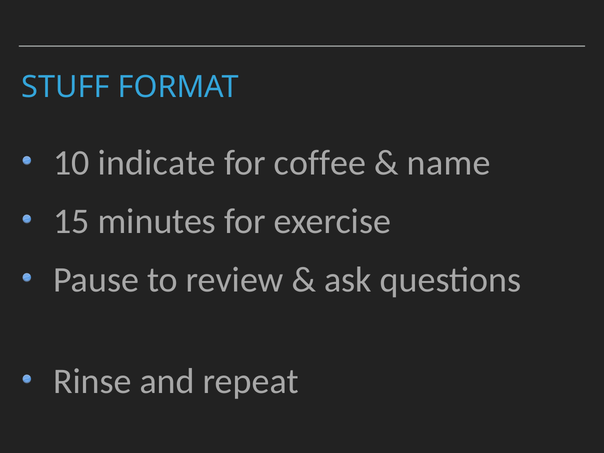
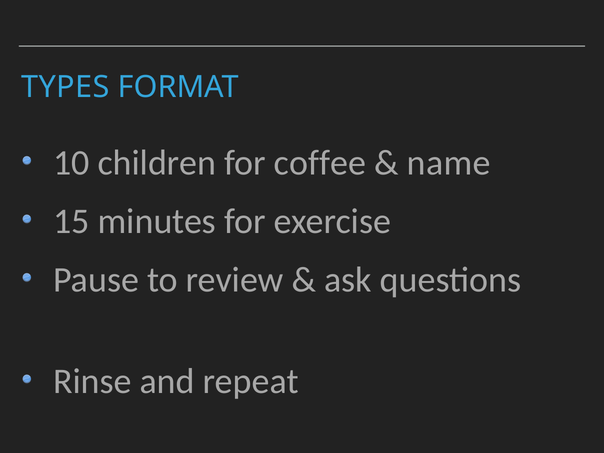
STUFF: STUFF -> TYPES (65, 87)
indicate: indicate -> children (157, 163)
